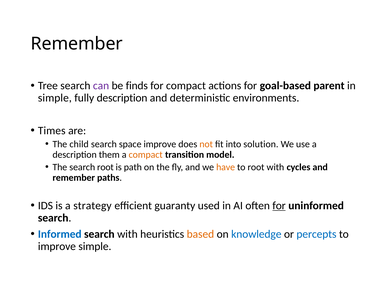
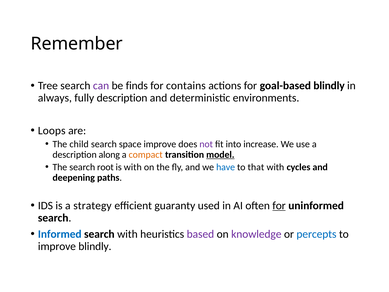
for compact: compact -> contains (186, 86)
goal-based parent: parent -> blindly (329, 86)
simple: simple -> always (55, 98)
Times: Times -> Loops (52, 131)
not colour: orange -> purple (206, 144)
solution: solution -> increase (261, 144)
them: them -> along (109, 154)
model underline: none -> present (220, 154)
is path: path -> with (133, 167)
have colour: orange -> blue (226, 167)
to root: root -> that (256, 167)
remember: remember -> deepening (74, 177)
based colour: orange -> purple (200, 234)
knowledge colour: blue -> purple (256, 234)
improve simple: simple -> blindly (95, 246)
